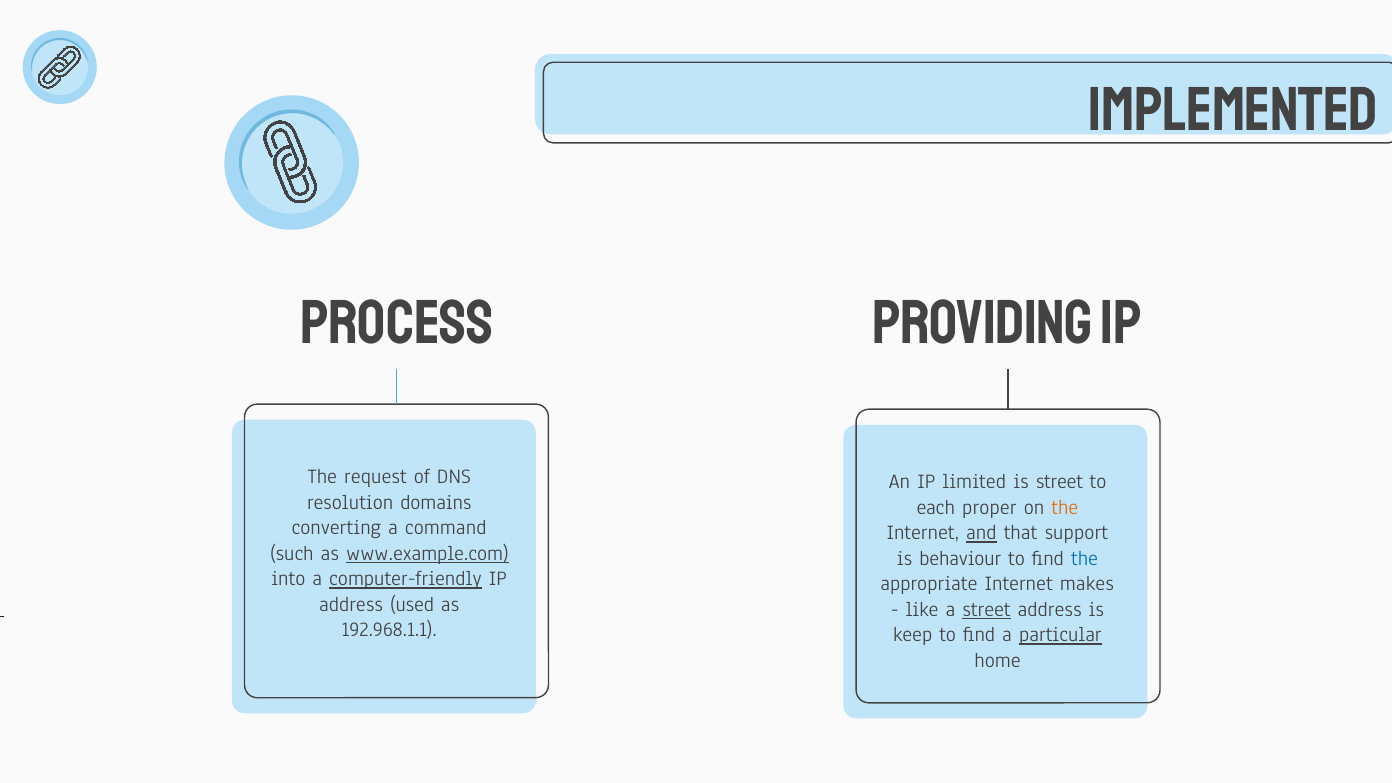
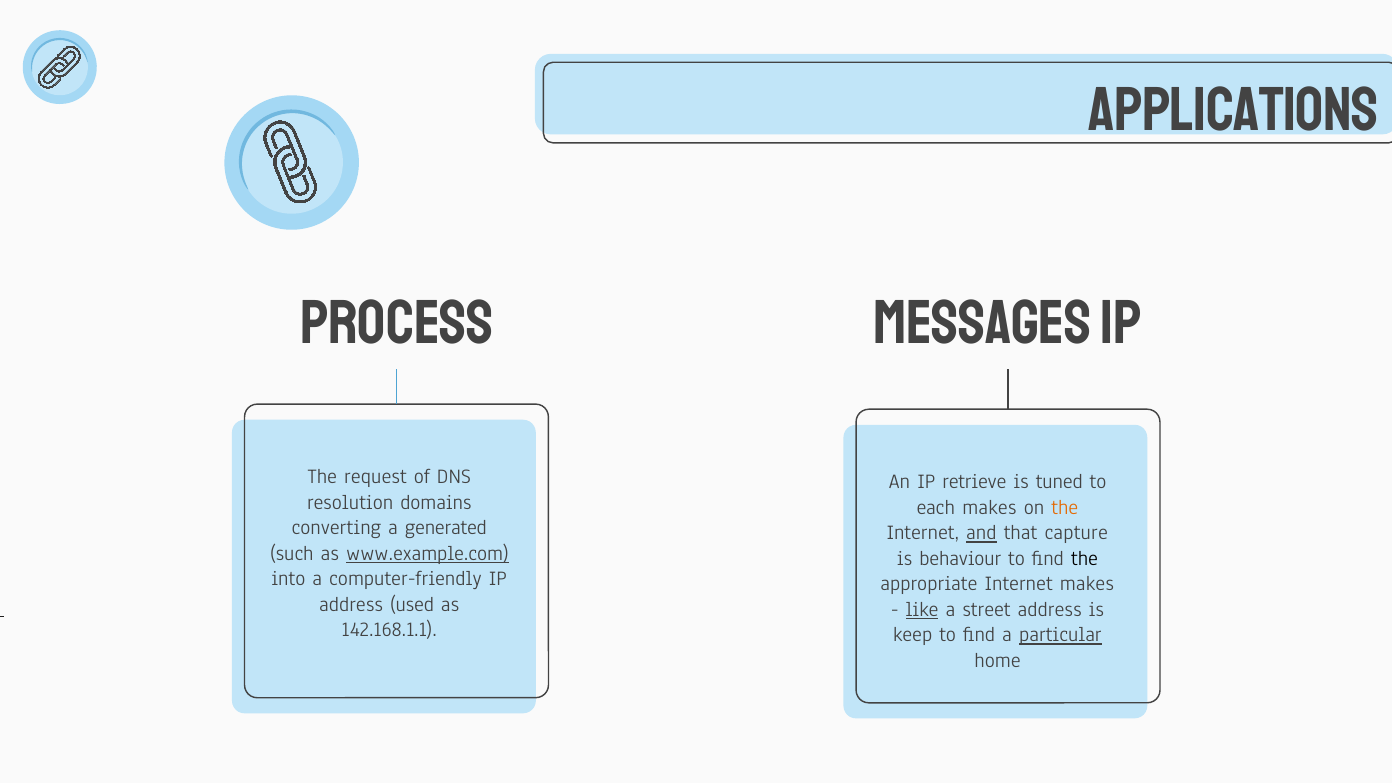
IMPLEMENTED: IMPLEMENTED -> APPLICATIONS (1234, 111)
PROVIDING: PROVIDING -> MESSAGES (982, 323)
limited: limited -> retrieve (974, 482)
is street: street -> tuned (1059, 482)
each proper: proper -> makes (989, 507)
command: command -> generated (446, 528)
support: support -> capture (1076, 533)
the colour: blue -> black (1085, 558)
computer-friendly underline: present -> none (405, 579)
like underline: none -> present (922, 609)
street underline: present -> none (986, 609)
192.968.1.1: 192.968.1.1 -> 142.168.1.1 (389, 630)
